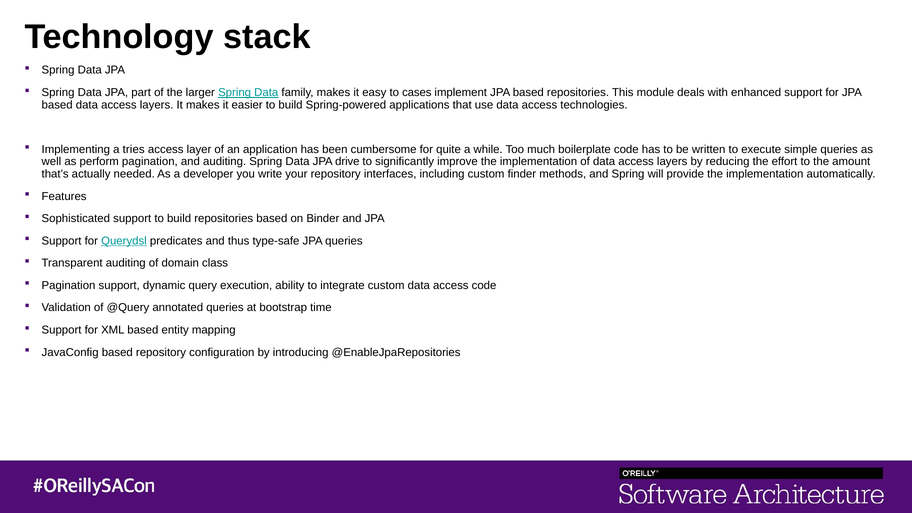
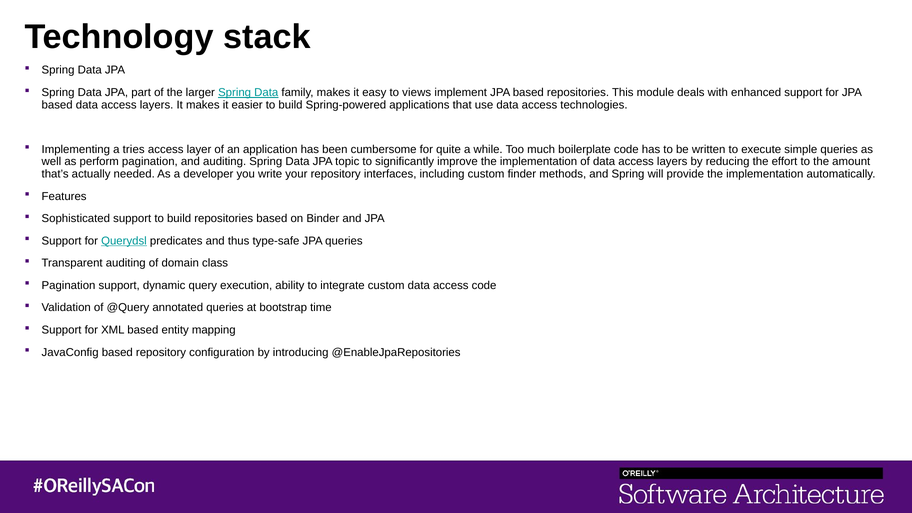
cases: cases -> views (417, 93)
drive: drive -> topic (347, 162)
